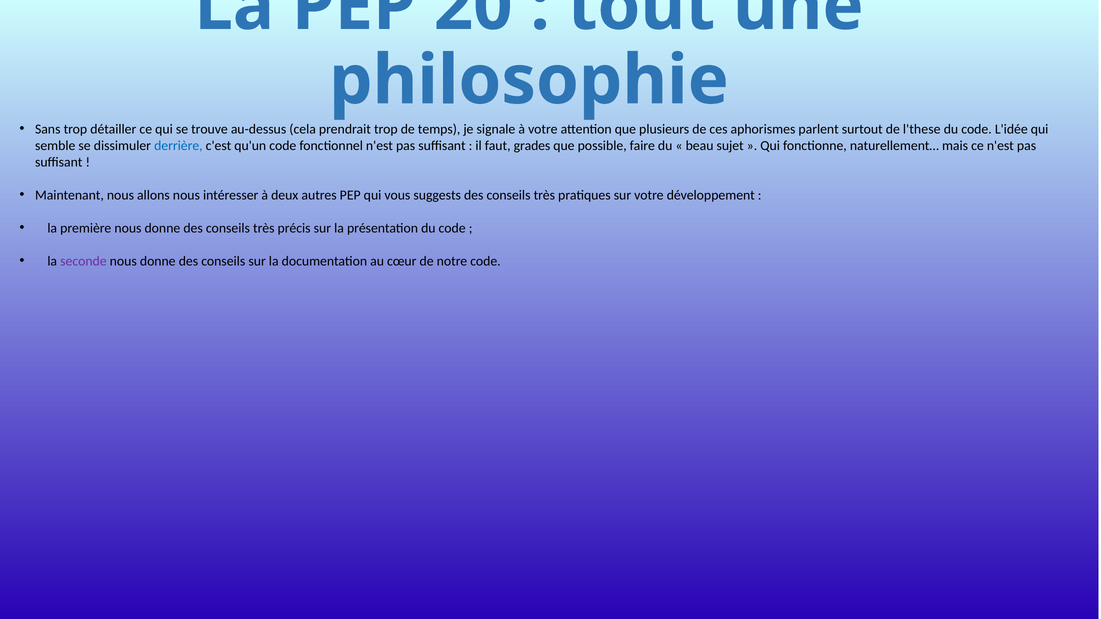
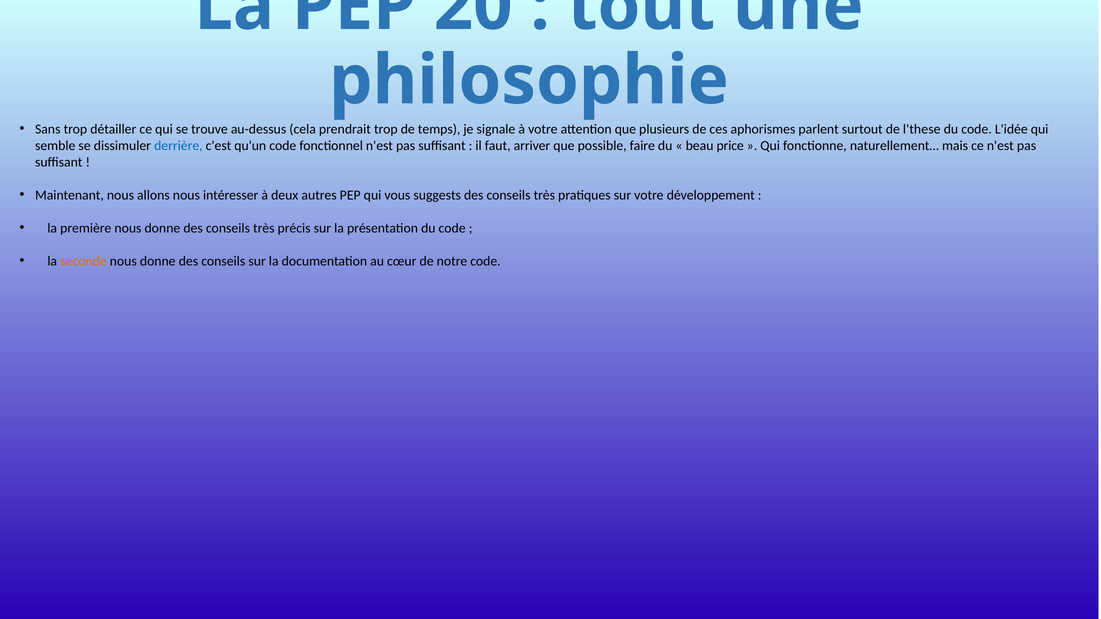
grades: grades -> arriver (532, 146)
sujet: sujet -> price (730, 146)
seconde colour: purple -> orange (83, 261)
